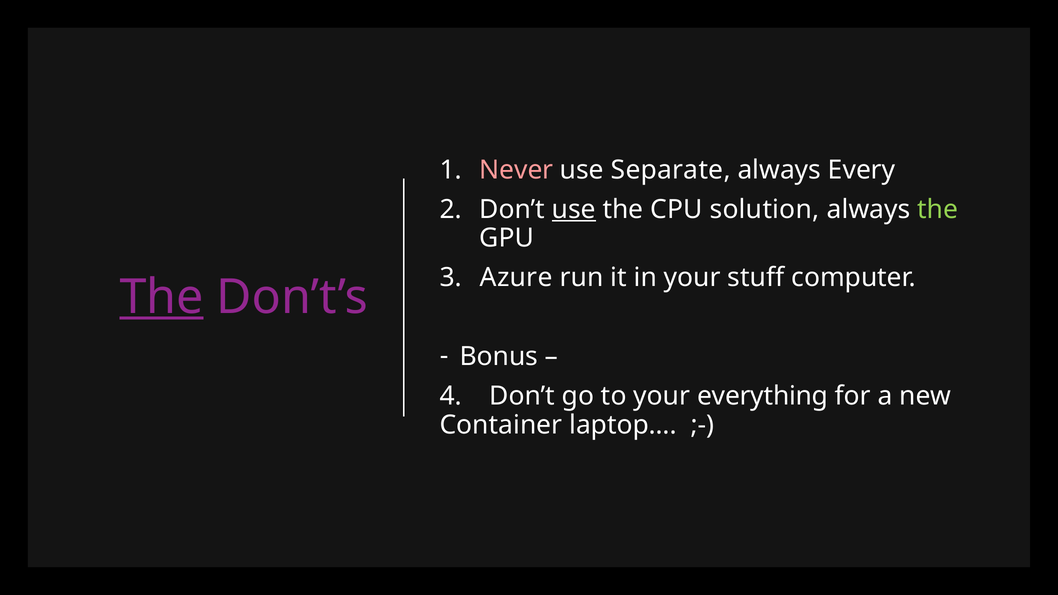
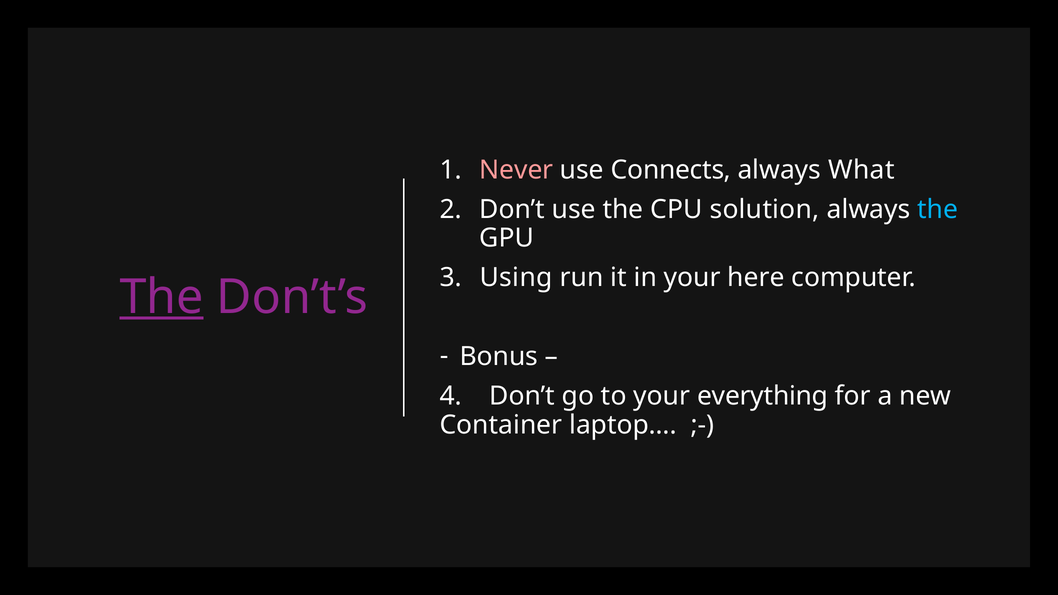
Separate: Separate -> Connects (671, 170)
Every: Every -> What (862, 170)
use underline: present -> none (574, 209)
the colour: light green -> light blue (938, 209)
Azure: Azure -> Using (516, 278)
stuff: stuff -> here (756, 278)
